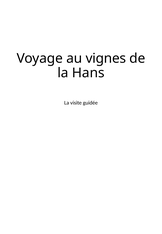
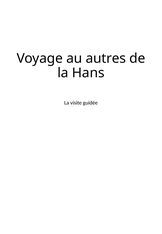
vignes: vignes -> autres (106, 58)
